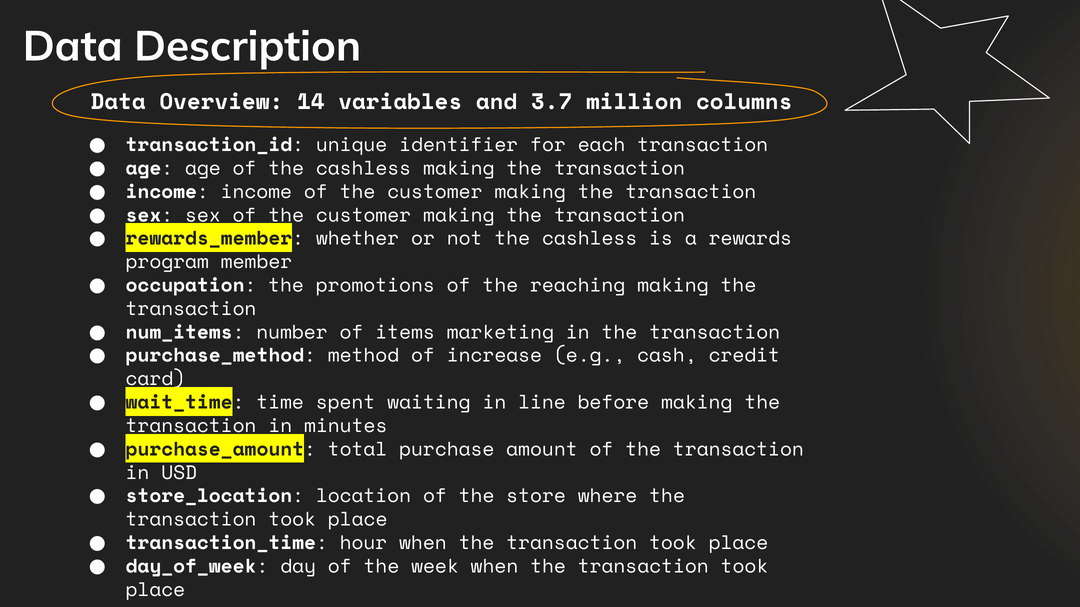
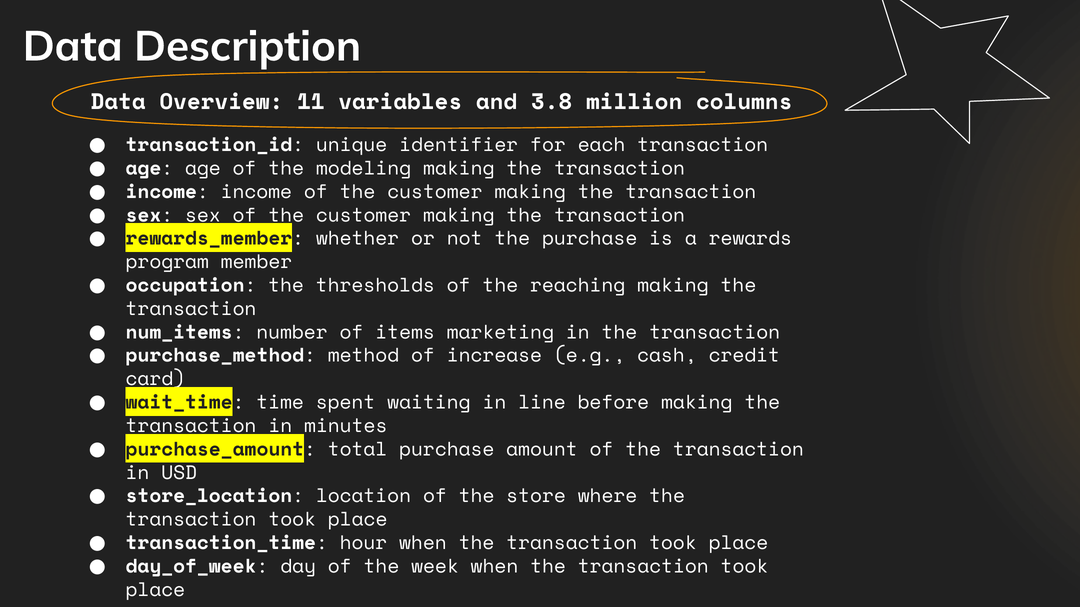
14: 14 -> 11 (311, 102)
3.7: 3.7 -> 3.8 (552, 102)
of the cashless: cashless -> modeling (364, 168)
not the cashless: cashless -> purchase (590, 239)
promotions: promotions -> thresholds (375, 286)
